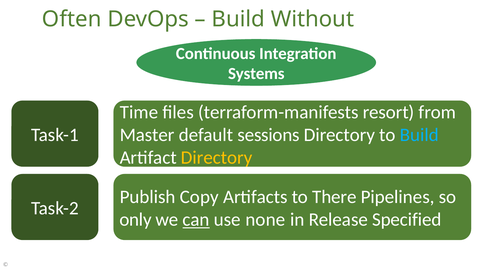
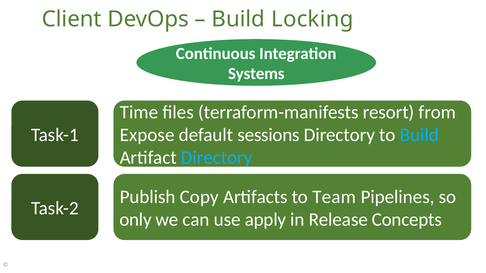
Often: Often -> Client (72, 19)
Without: Without -> Locking (312, 19)
Master: Master -> Expose (147, 135)
Directory colour: yellow -> light blue (217, 158)
There: There -> Team (334, 197)
can underline: present -> none (196, 220)
none: none -> apply (266, 220)
Specified: Specified -> Concepts (407, 220)
